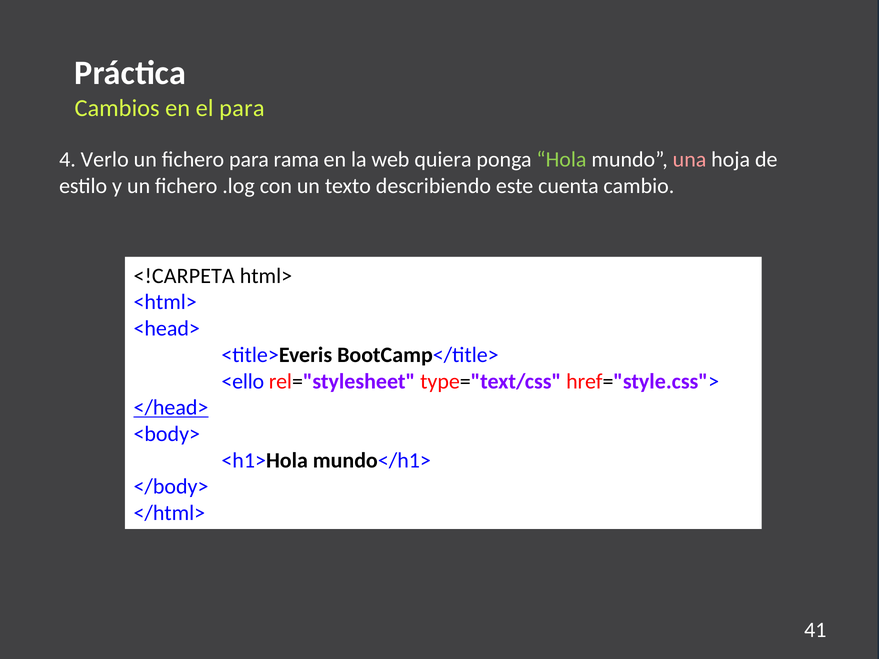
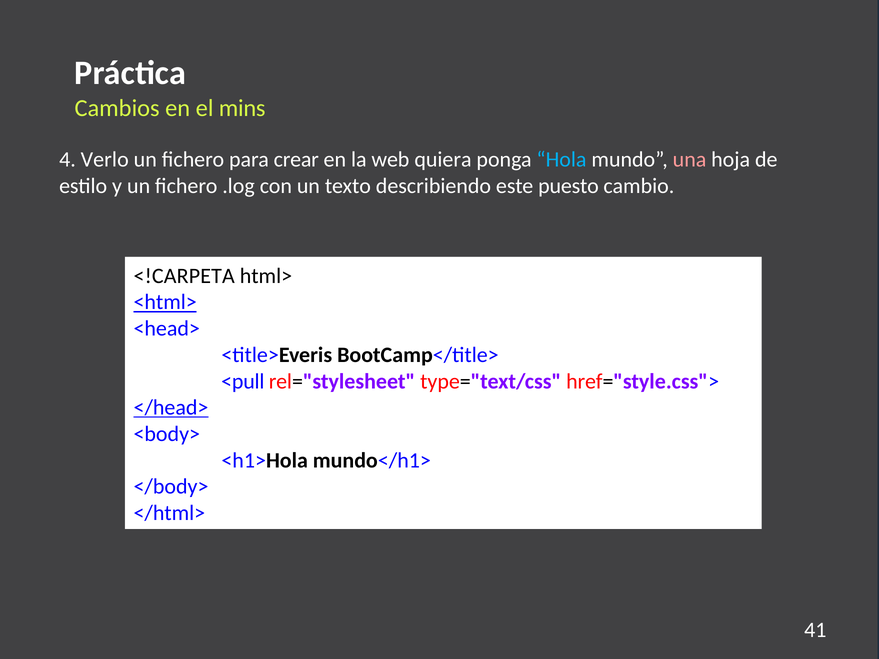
el para: para -> mins (242, 108)
rama: rama -> crear (296, 160)
Hola colour: light green -> light blue (561, 160)
cuenta: cuenta -> puesto (569, 186)
<html> underline: none -> present (165, 302)
<ello: <ello -> <pull (243, 381)
